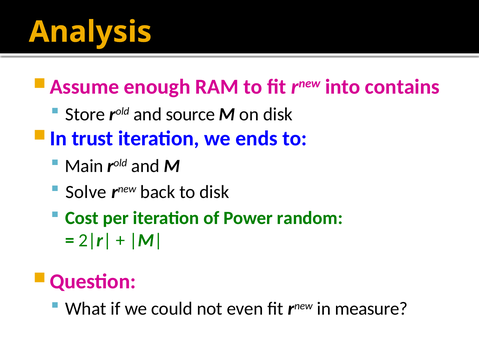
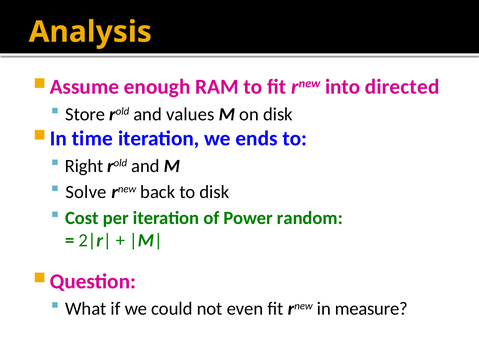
contains: contains -> directed (402, 87)
source: source -> values (190, 114)
trust: trust -> time (92, 139)
Main: Main -> Right (84, 166)
